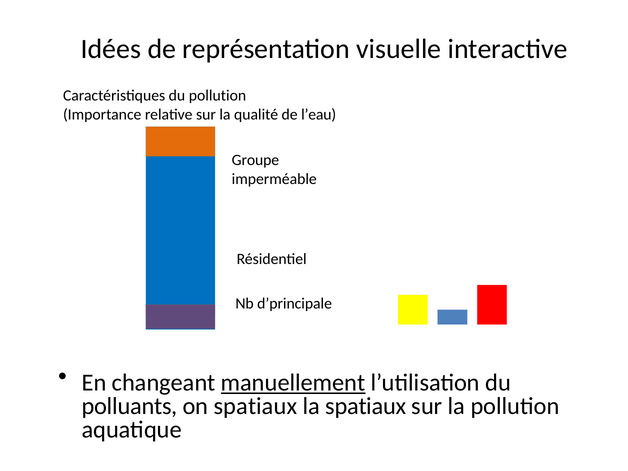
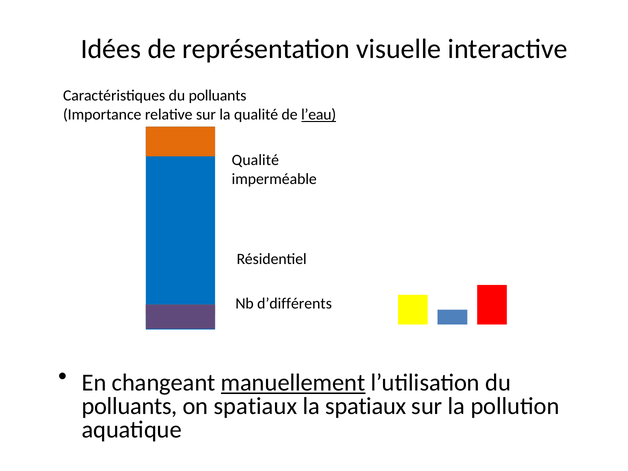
Caractéristiques du pollution: pollution -> polluants (218, 96)
l’eau underline: none -> present (319, 115)
Groupe: Groupe -> Qualité (255, 160)
d’principale: d’principale -> d’différents (295, 303)
